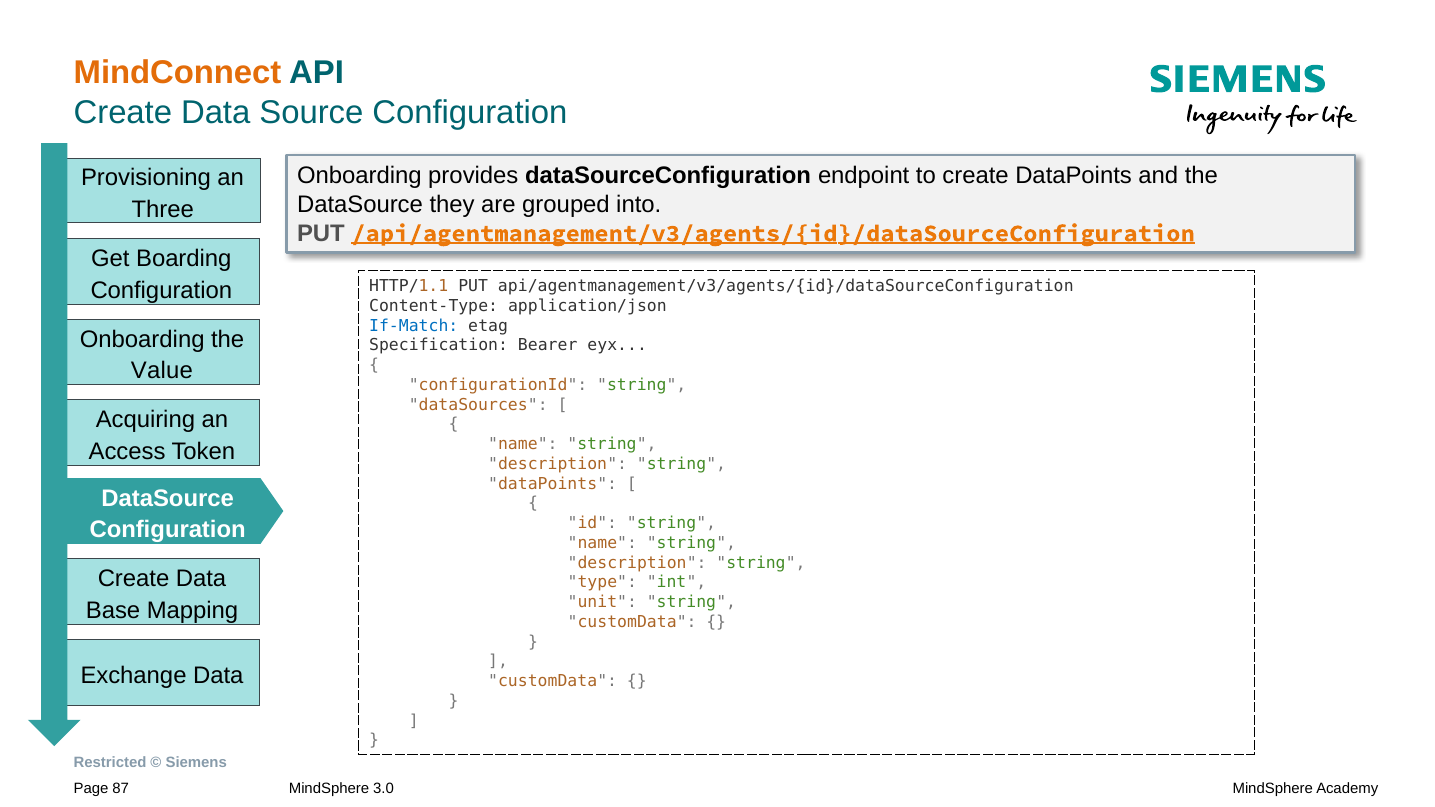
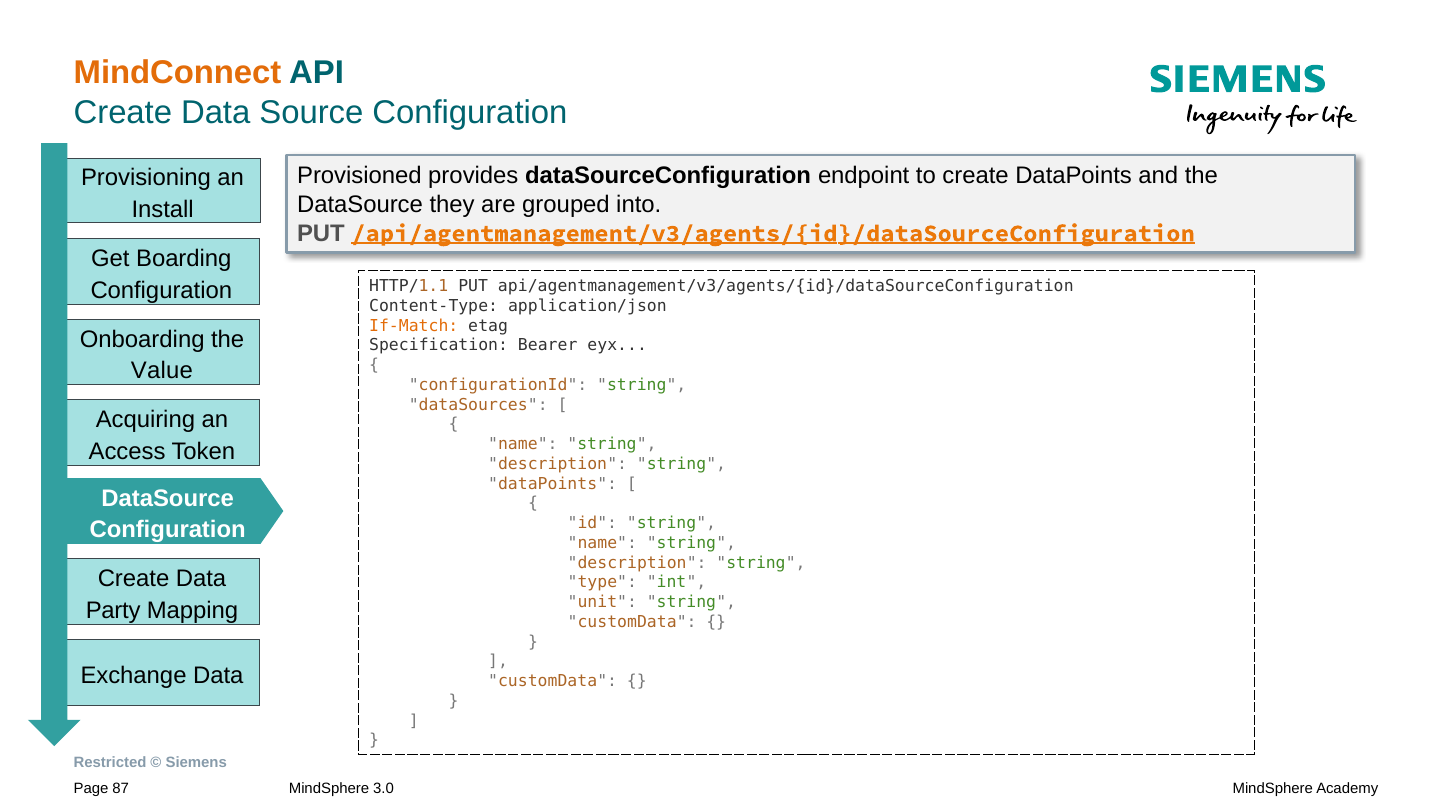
Onboarding: Onboarding -> Provisioned (359, 176)
Three: Three -> Install (163, 210)
If-Match colour: blue -> orange (414, 326)
Base: Base -> Party (113, 611)
